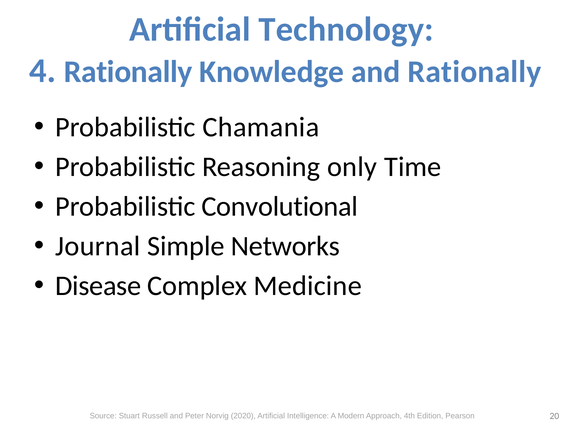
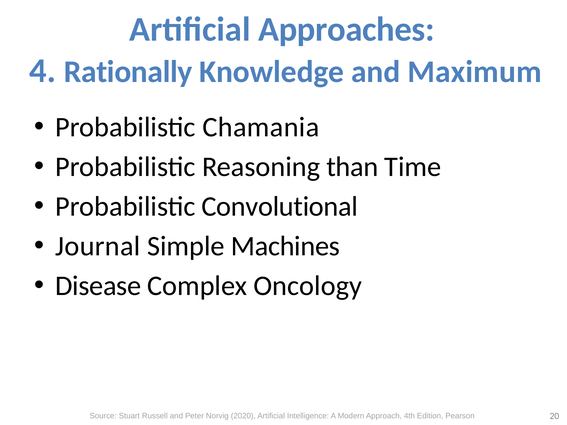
Technology: Technology -> Approaches (346, 29)
and Rationally: Rationally -> Maximum (475, 72)
only: only -> than (352, 167)
Networks: Networks -> Machines (285, 246)
Medicine: Medicine -> Oncology (308, 286)
